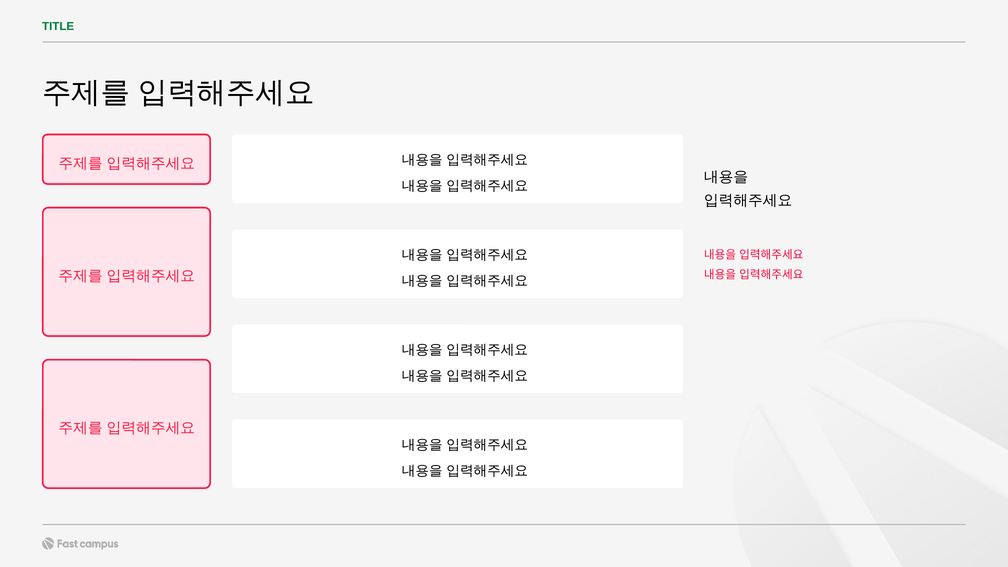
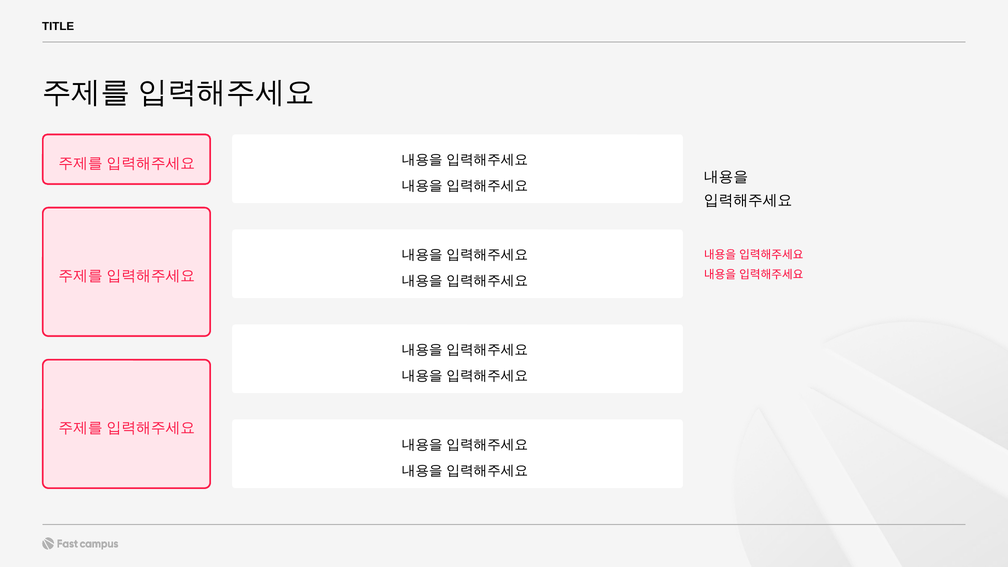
TITLE colour: green -> black (58, 27)
